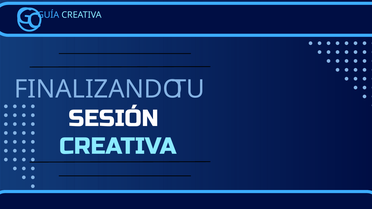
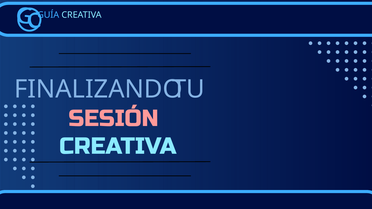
SESIÓN colour: white -> pink (114, 118)
